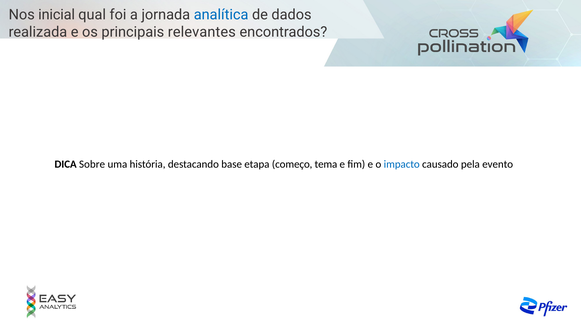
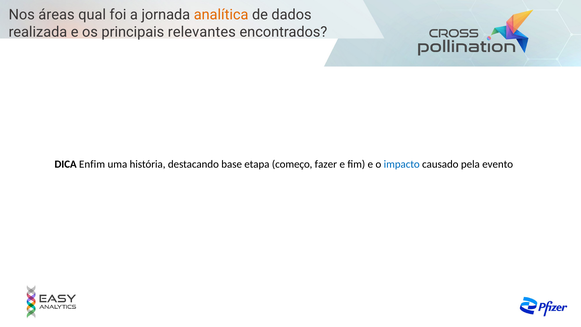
inicial: inicial -> áreas (56, 15)
analítica colour: blue -> orange (221, 15)
Sobre: Sobre -> Enfim (92, 164)
tema: tema -> fazer (326, 164)
